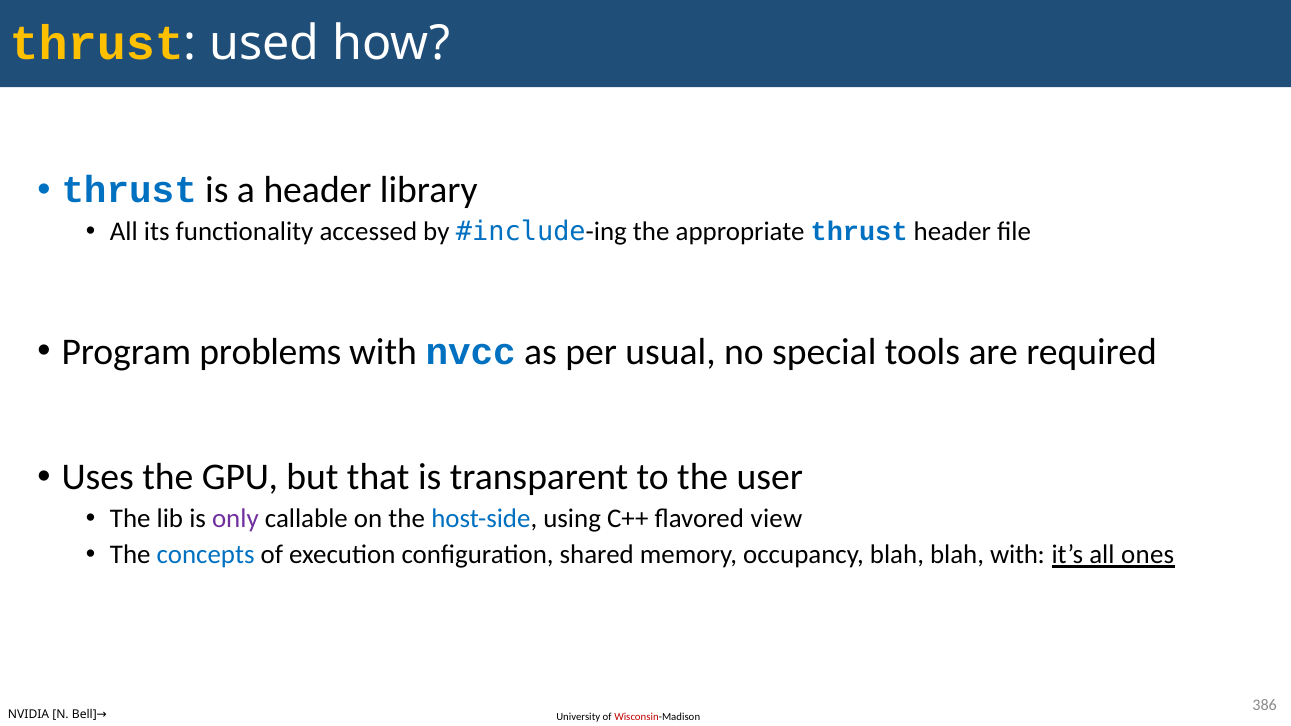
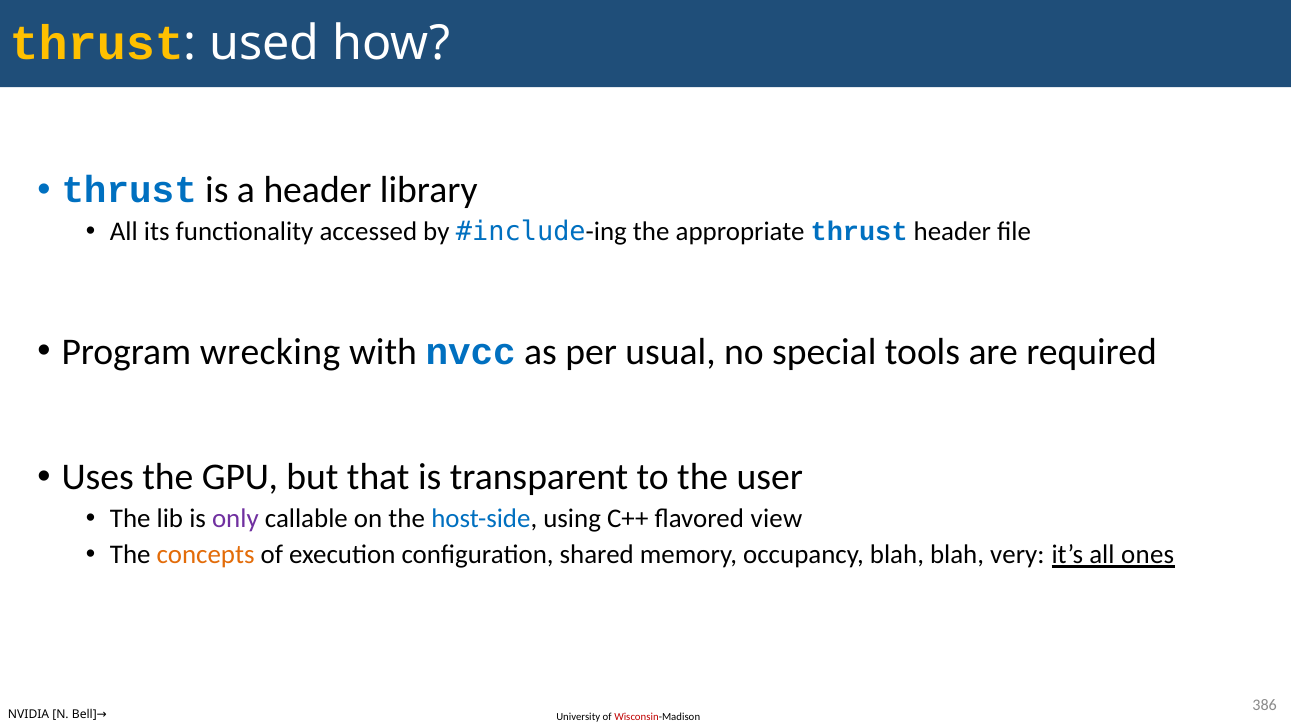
problems: problems -> wrecking (270, 352)
concepts colour: blue -> orange (206, 555)
blah with: with -> very (1017, 555)
